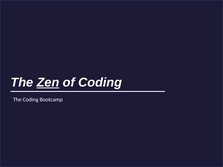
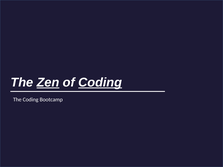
Coding underline: none -> present (100, 83)
